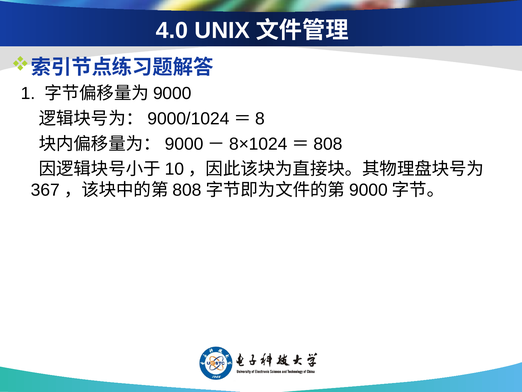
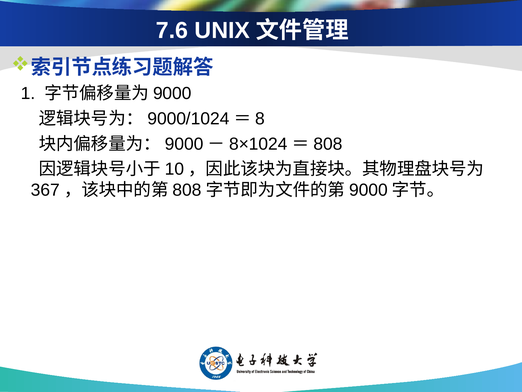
4.0: 4.0 -> 7.6 (172, 30)
